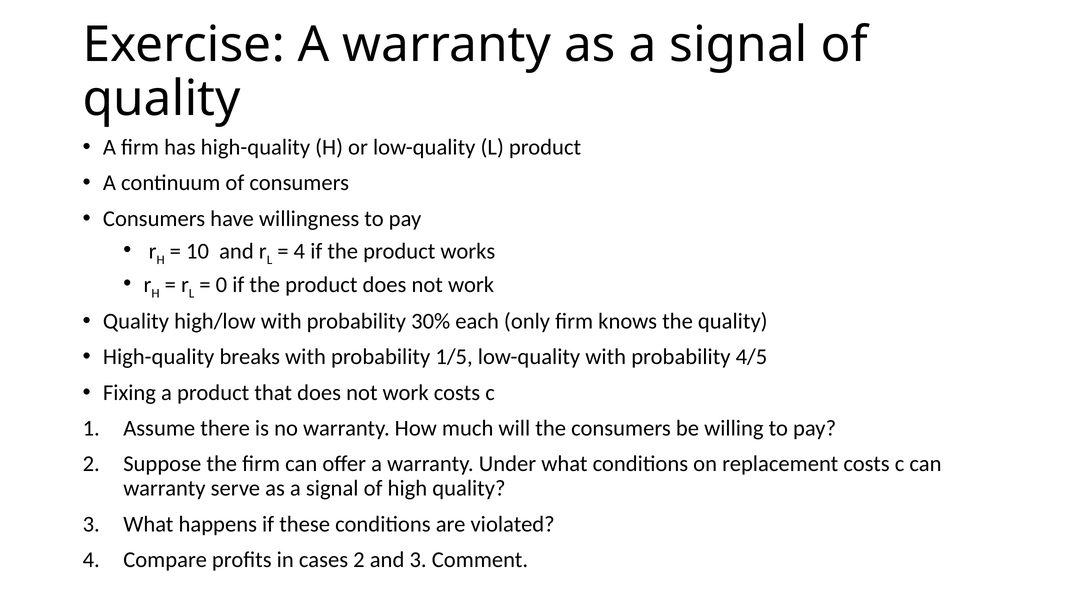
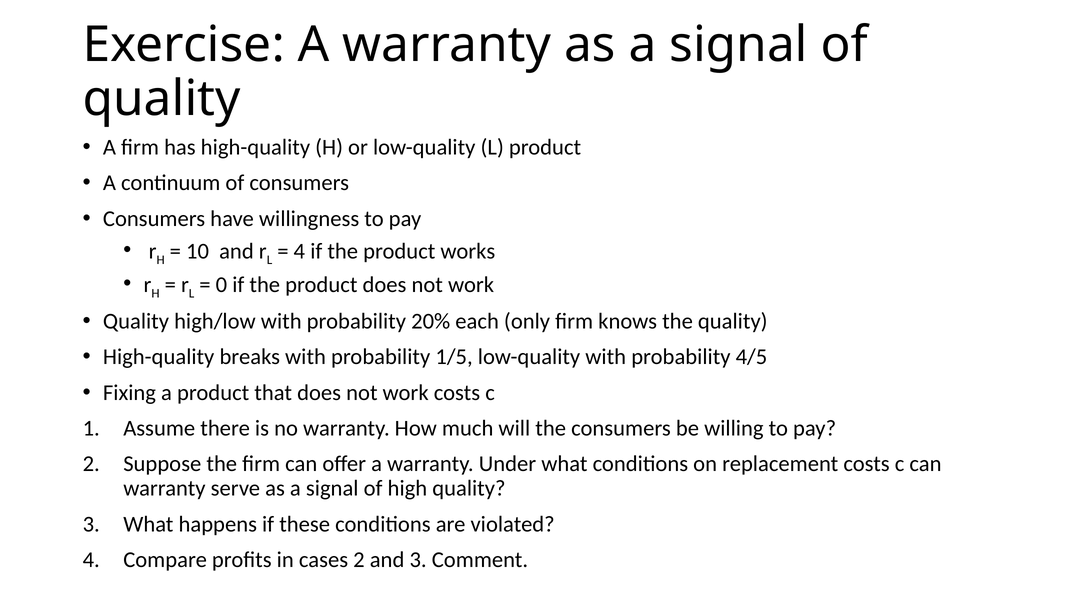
30%: 30% -> 20% (431, 321)
